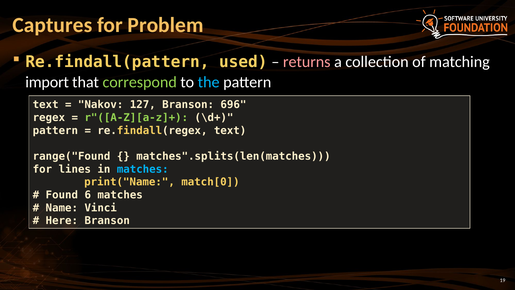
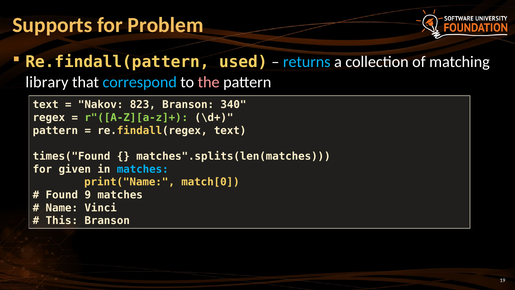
Captures: Captures -> Supports (52, 25)
returns colour: pink -> light blue (307, 62)
import: import -> library (47, 82)
correspond colour: light green -> light blue (140, 82)
the colour: light blue -> pink (209, 82)
127: 127 -> 823 (143, 105)
696: 696 -> 340 (233, 105)
range("Found: range("Found -> times("Found (72, 156)
lines: lines -> given (75, 169)
6: 6 -> 9 (88, 195)
Here: Here -> This (62, 221)
